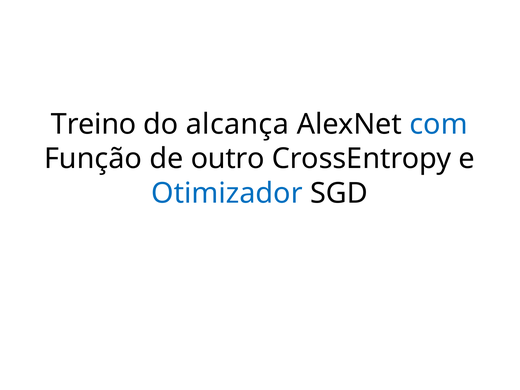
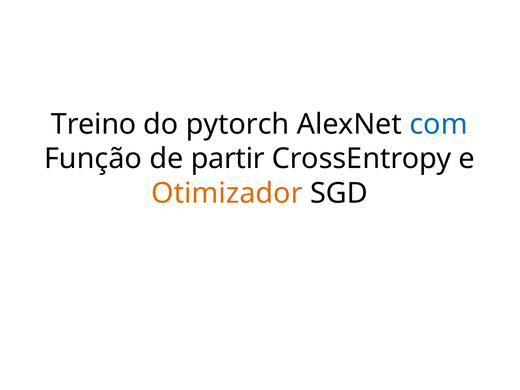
alcança: alcança -> pytorch (238, 124)
outro: outro -> partir (228, 159)
Otimizador colour: blue -> orange (227, 193)
